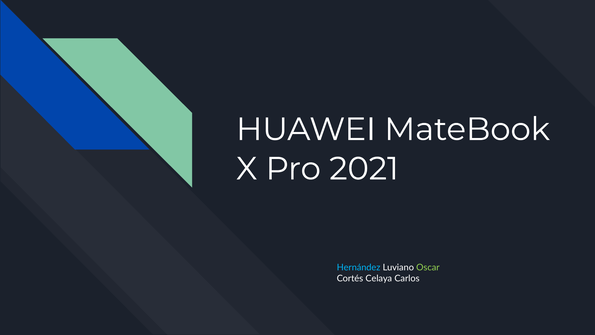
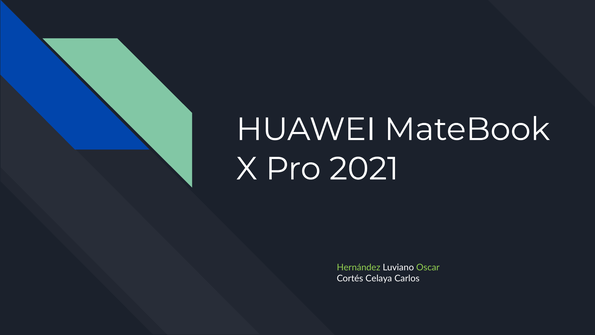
Hernández colour: light blue -> light green (359, 267)
